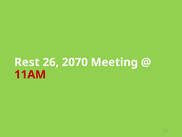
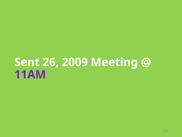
Rest: Rest -> Sent (27, 62)
2070: 2070 -> 2009 (75, 62)
11AM colour: red -> purple (30, 74)
